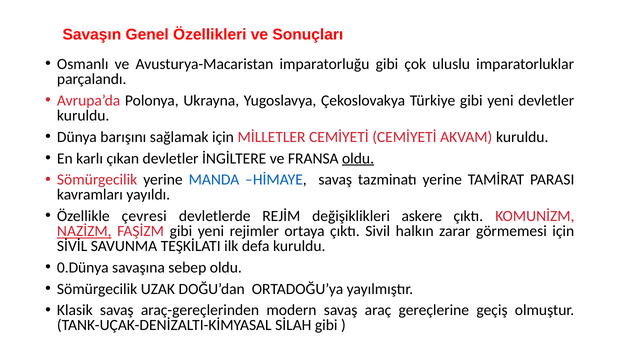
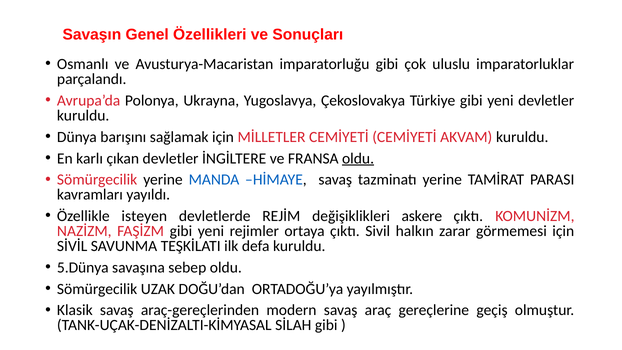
çevresi: çevresi -> isteyen (144, 216)
NAZİZM underline: present -> none (84, 231)
0.Dünya: 0.Dünya -> 5.Dünya (83, 267)
